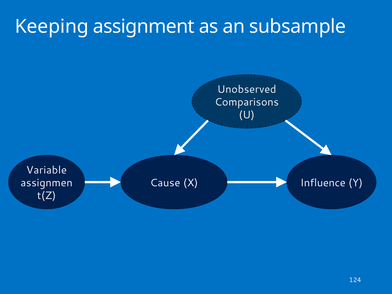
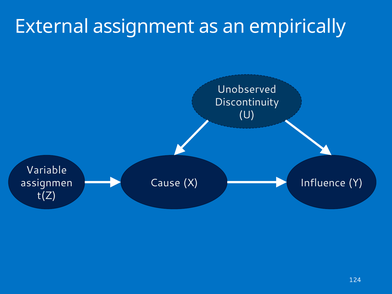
Keeping: Keeping -> External (52, 27)
subsample: subsample -> empirically (297, 27)
Comparisons: Comparisons -> Discontinuity (247, 102)
